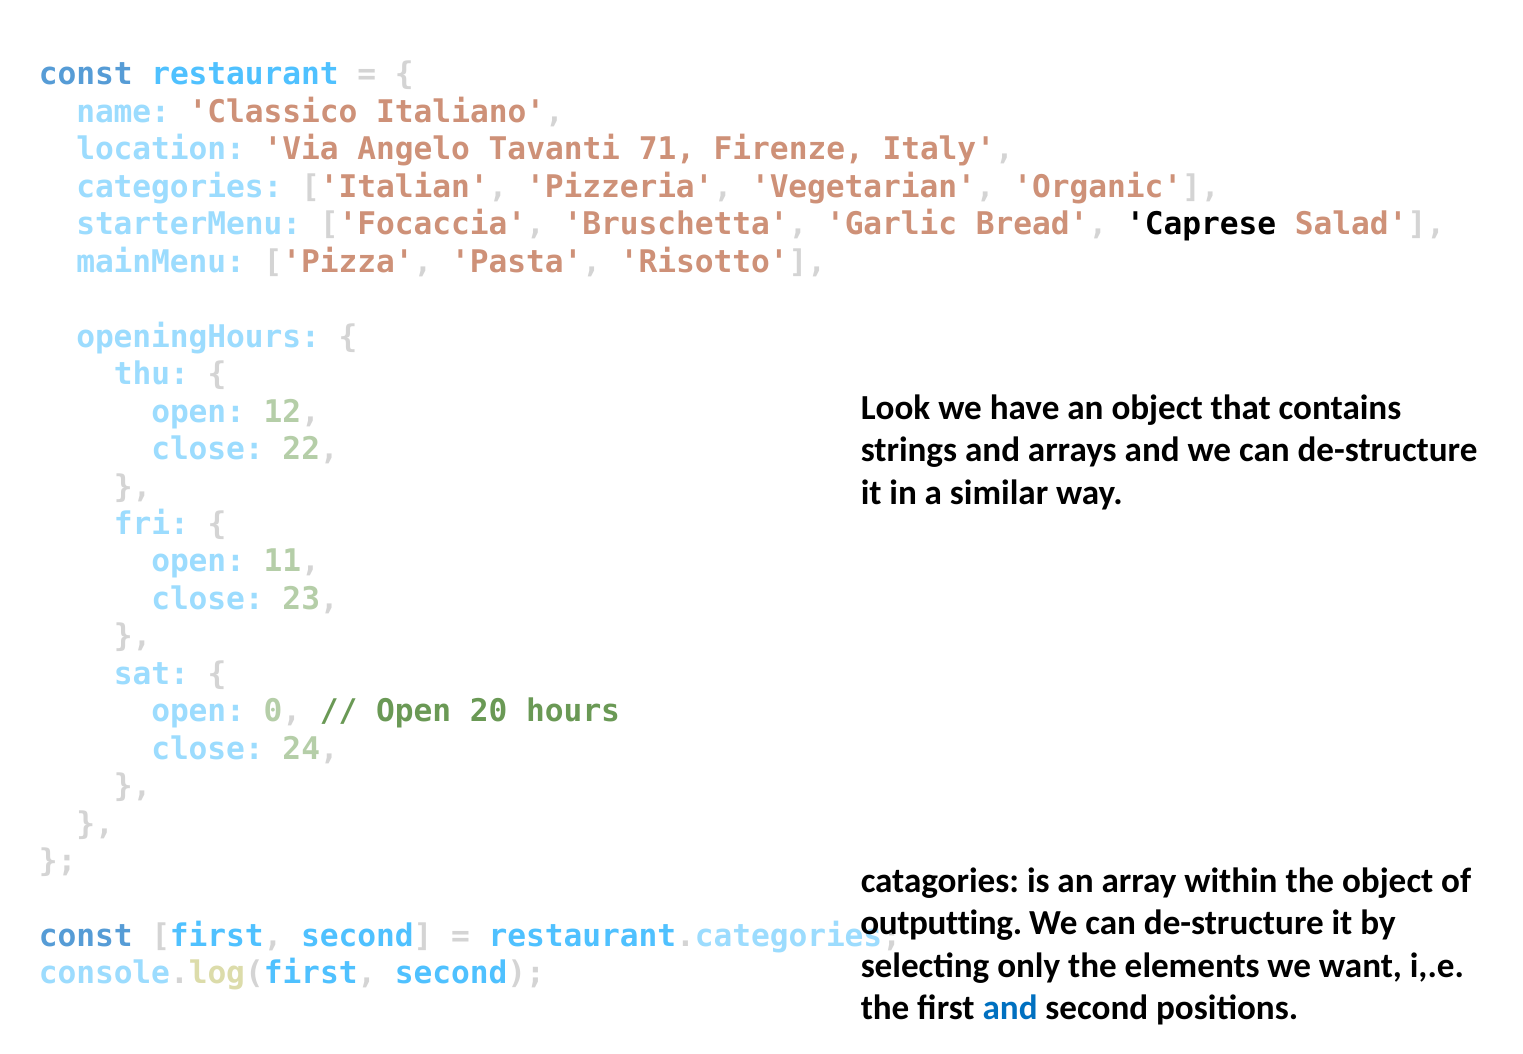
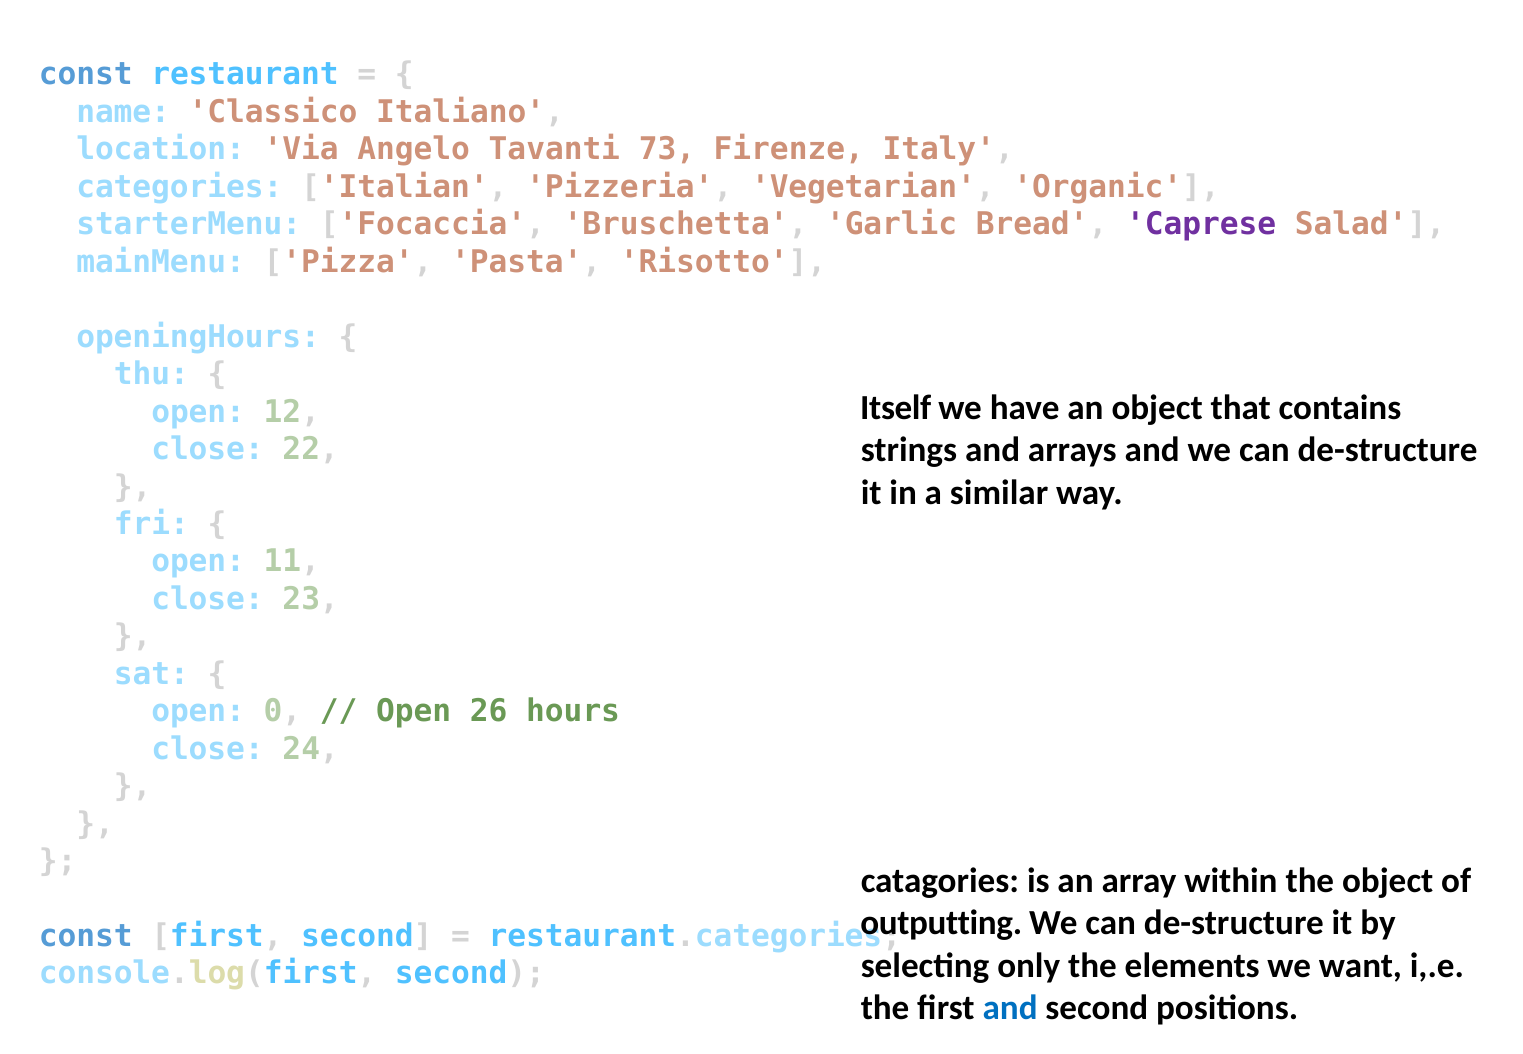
71: 71 -> 73 (667, 150)
Caprese colour: black -> purple (1201, 225)
Look: Look -> Itself (896, 408)
20: 20 -> 26 (489, 712)
